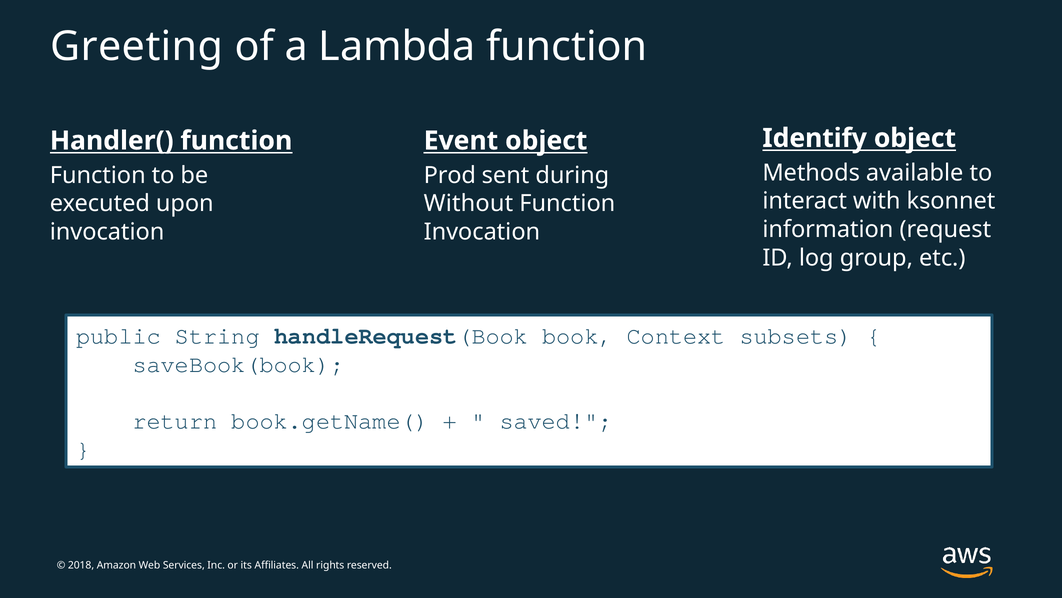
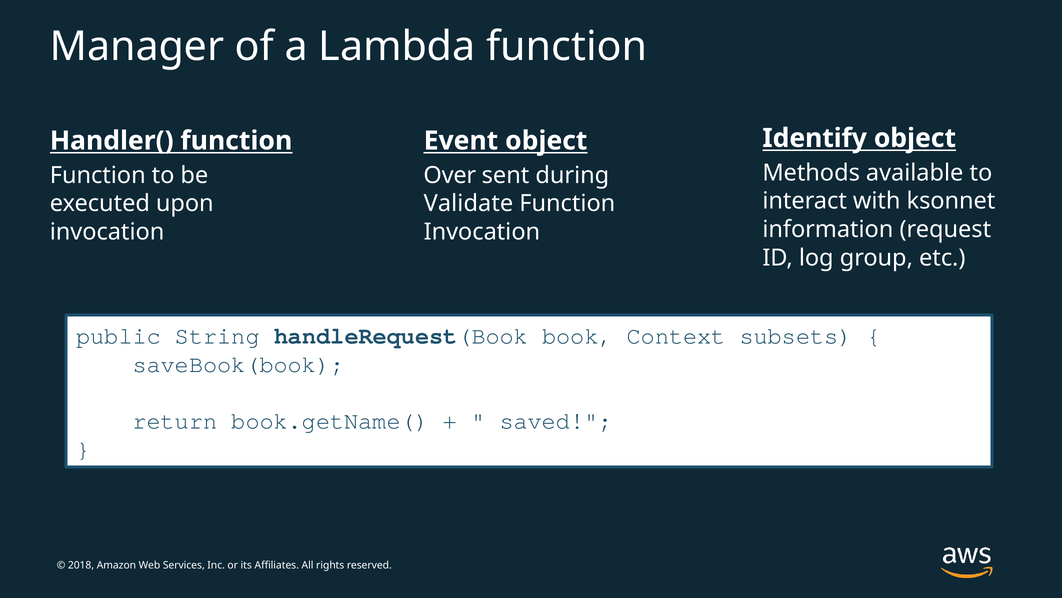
Greeting: Greeting -> Manager (137, 46)
Prod: Prod -> Over (450, 175)
Without: Without -> Validate (468, 203)
